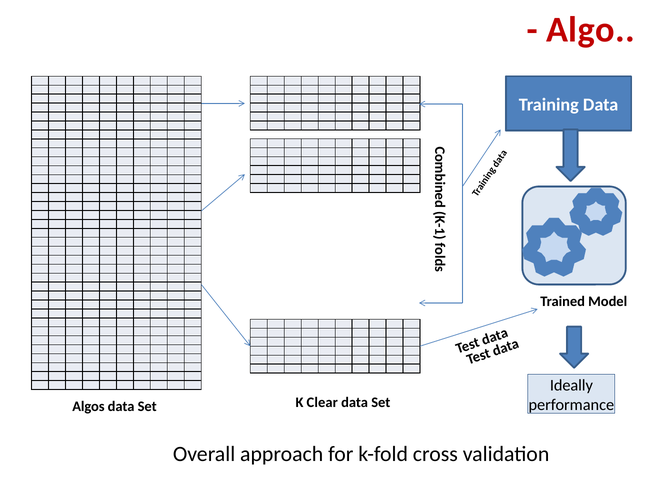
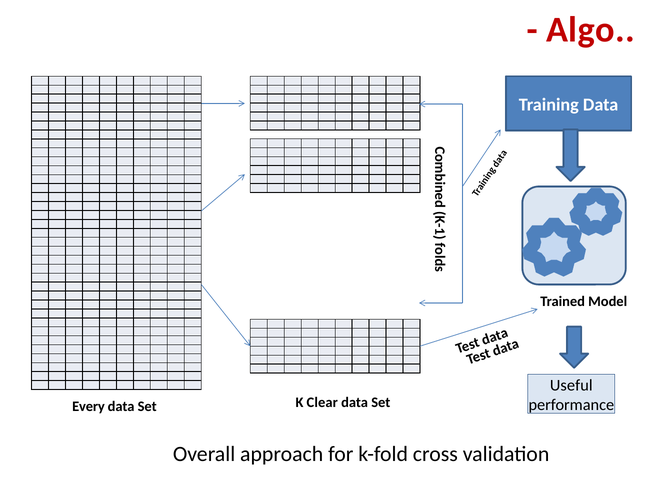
Ideally: Ideally -> Useful (571, 385)
Algos: Algos -> Every (88, 406)
